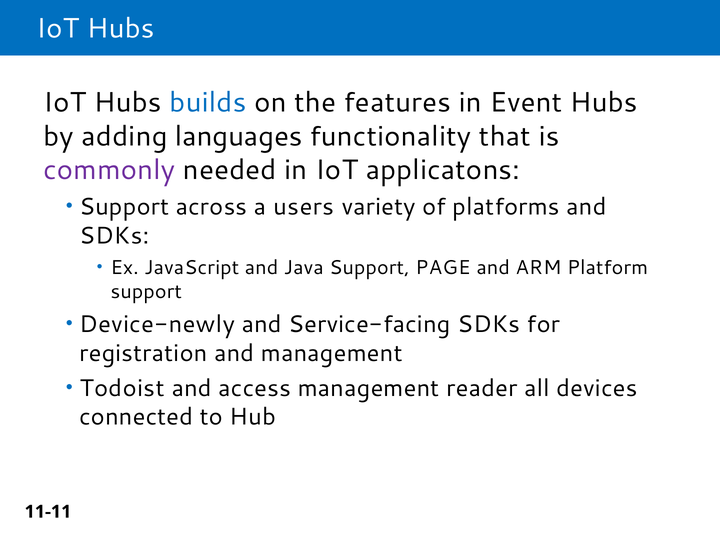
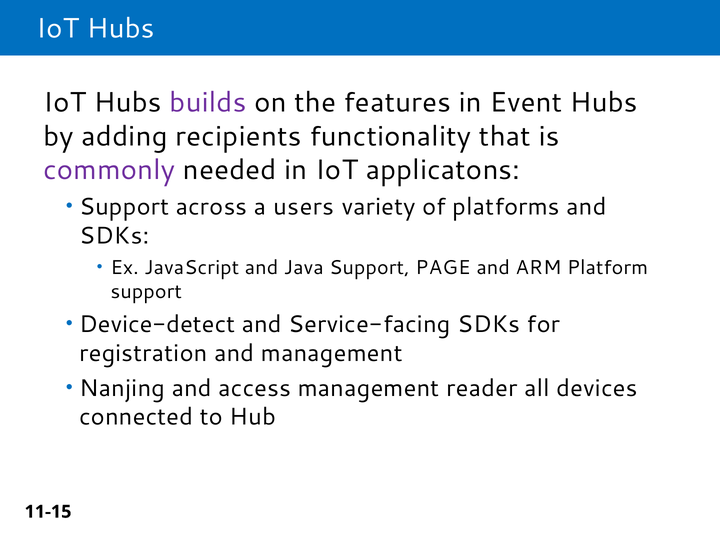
builds colour: blue -> purple (208, 103)
languages: languages -> recipients (239, 136)
Device-newly: Device-newly -> Device-detect (157, 325)
Todoist: Todoist -> Nanjing (122, 388)
11-11: 11-11 -> 11-15 (48, 512)
